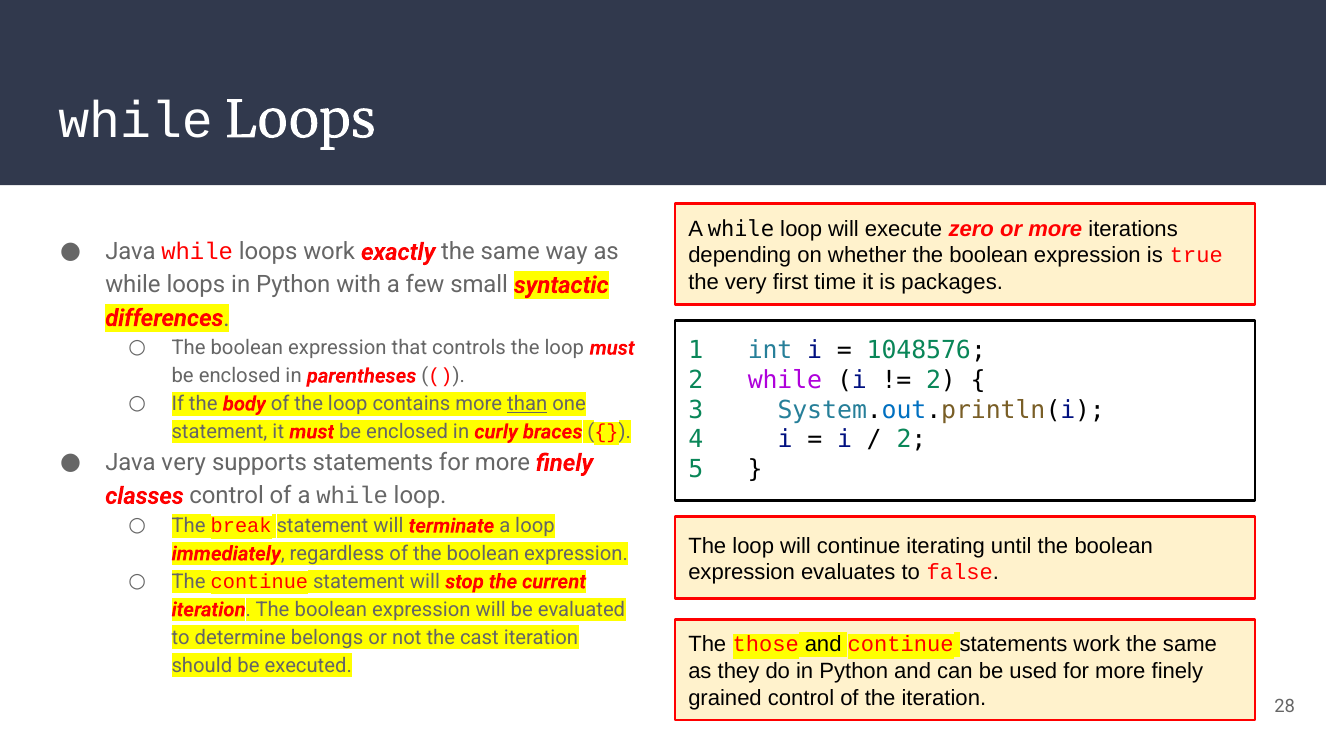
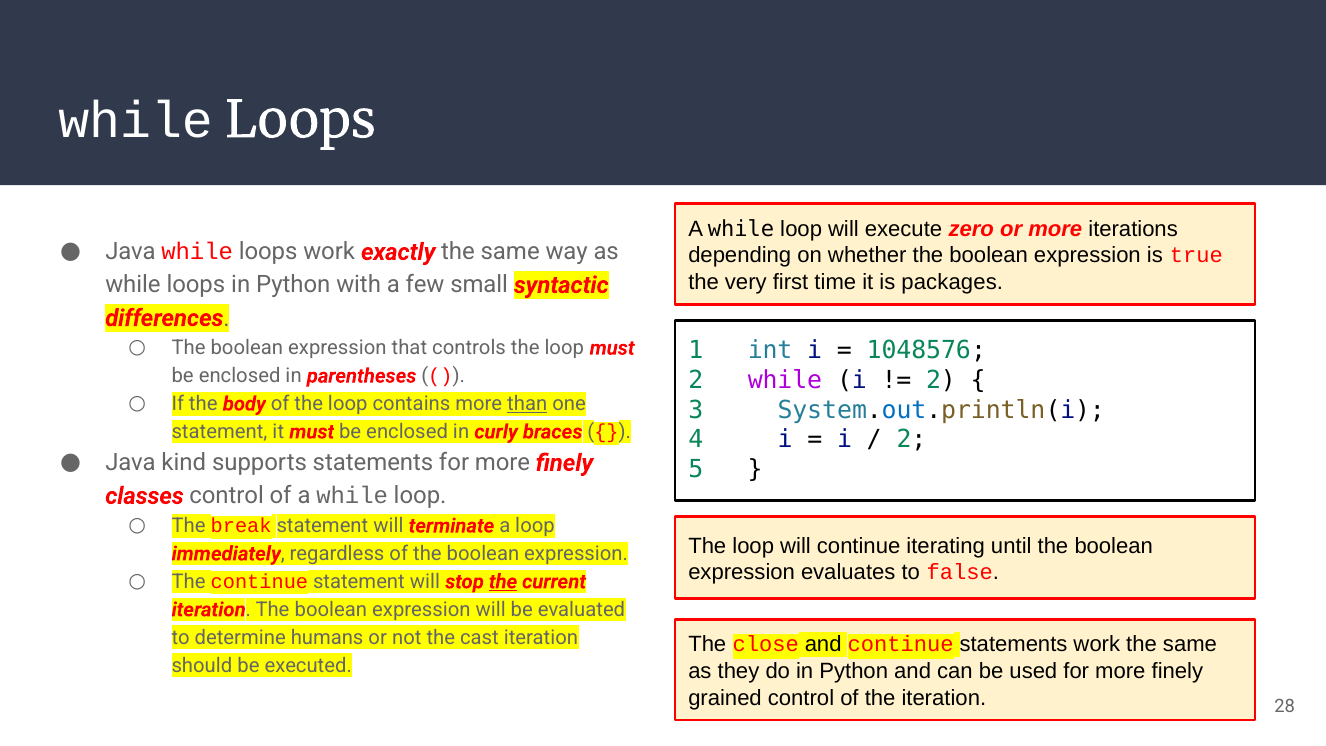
Java very: very -> kind (184, 463)
the underline: none -> present (503, 582)
belongs: belongs -> humans (327, 637)
those: those -> close (766, 645)
